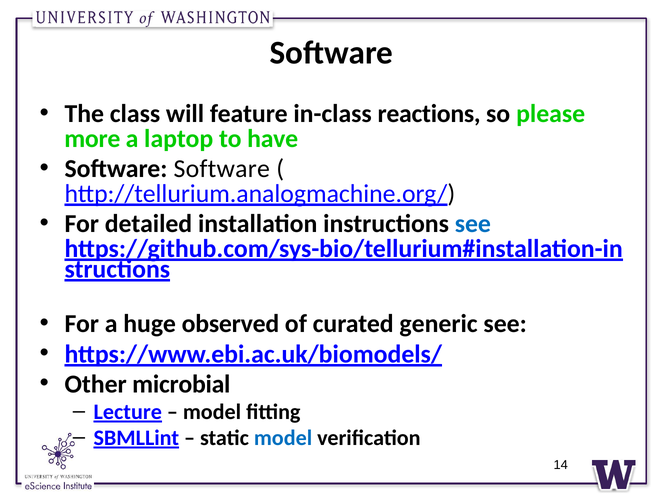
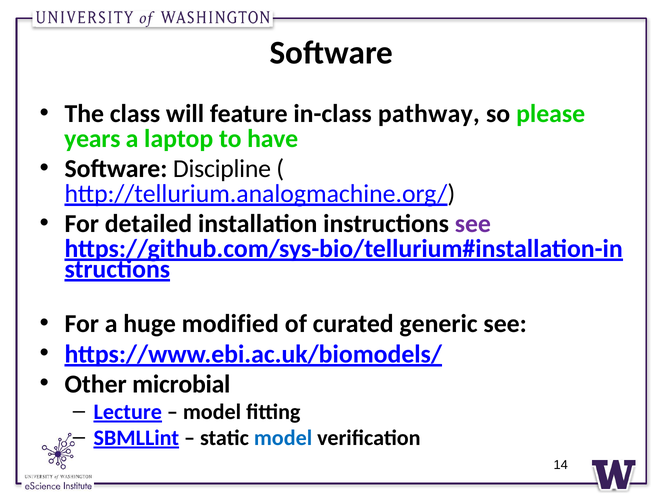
reactions: reactions -> pathway (429, 114)
more: more -> years (92, 139)
Software Software: Software -> Discipline (222, 169)
see colour: blue -> purple (473, 224)
observed: observed -> modified (230, 324)
